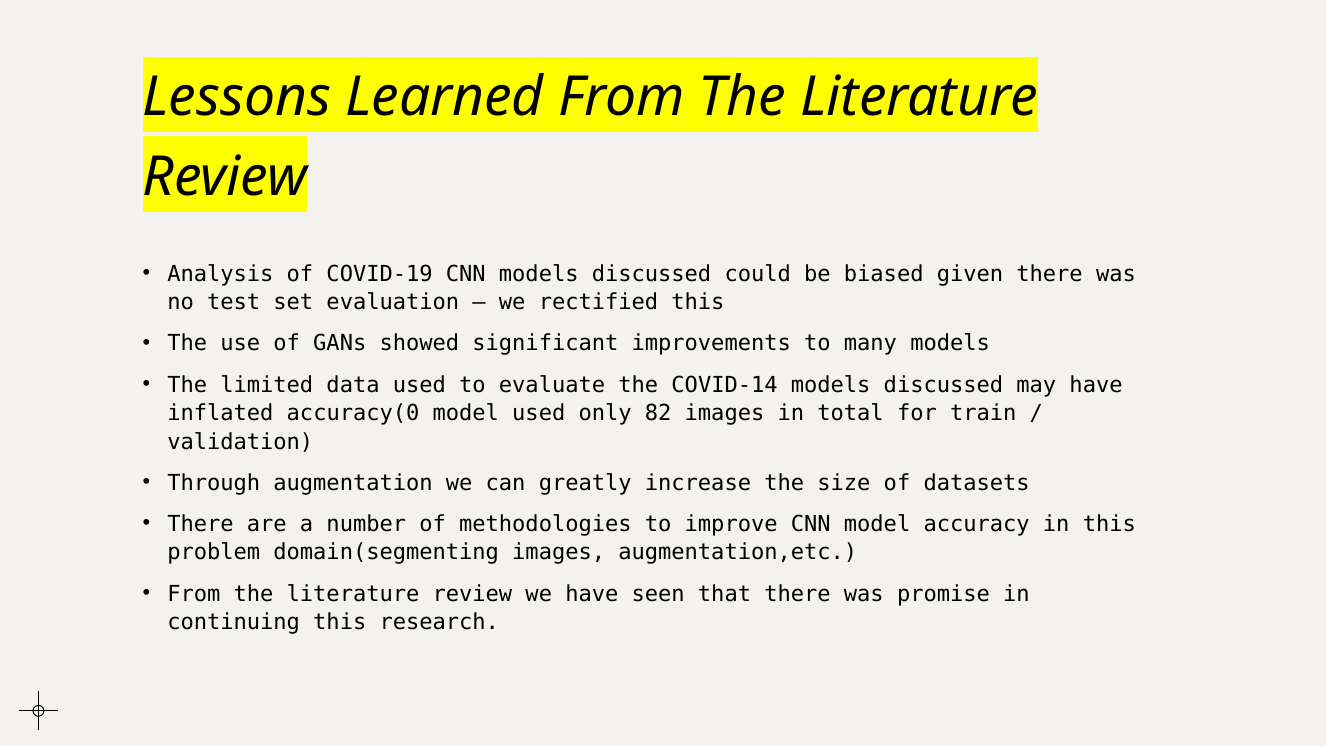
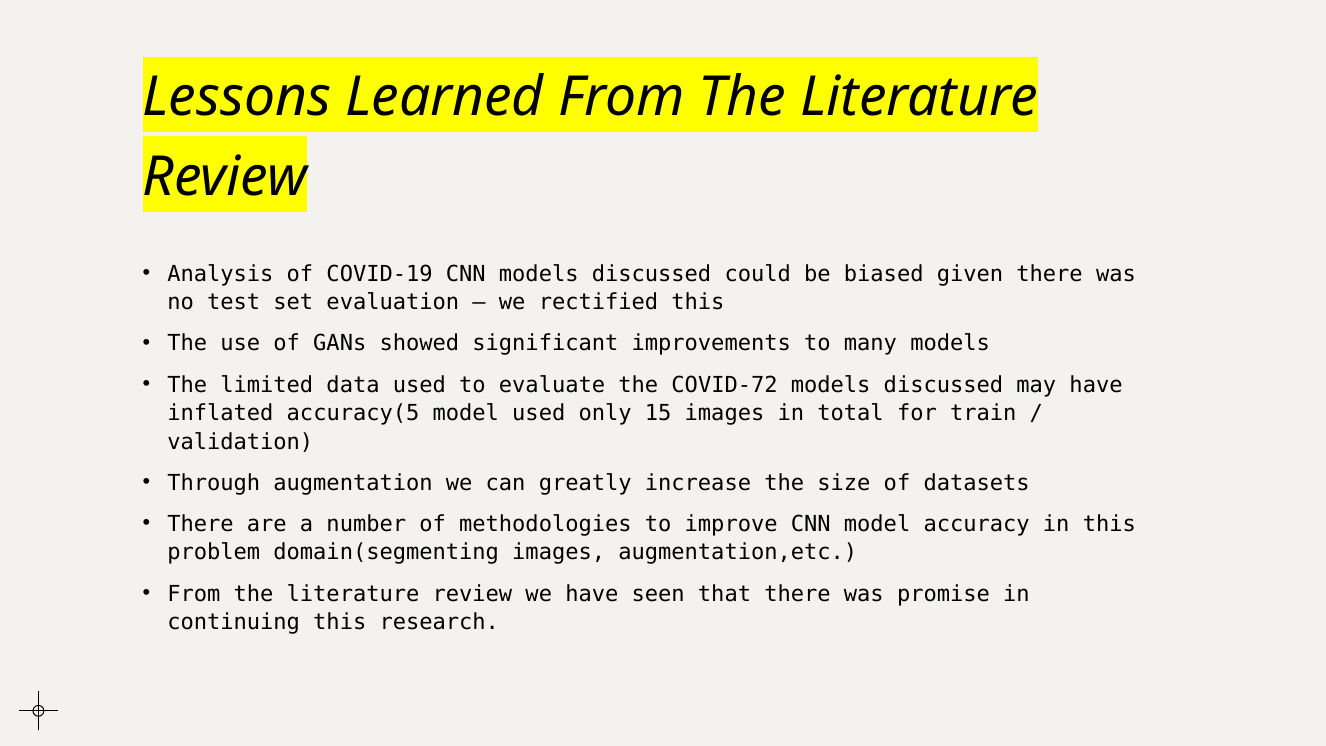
COVID-14: COVID-14 -> COVID-72 (725, 385)
accuracy(0: accuracy(0 -> accuracy(5 (353, 413)
82: 82 -> 15 (658, 413)
